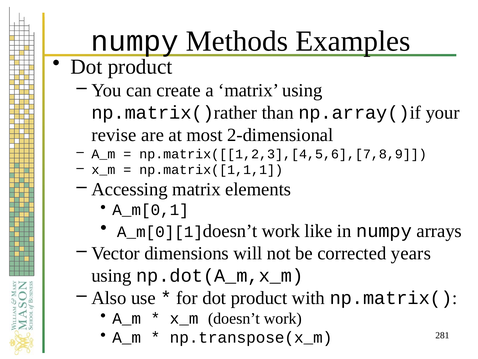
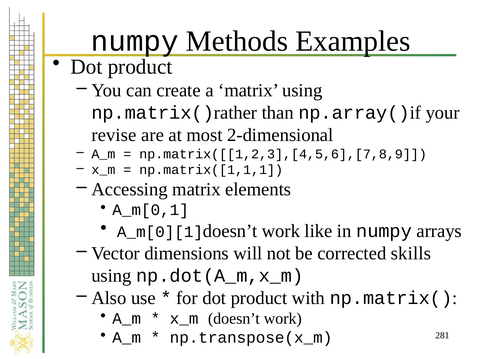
years: years -> skills (411, 253)
